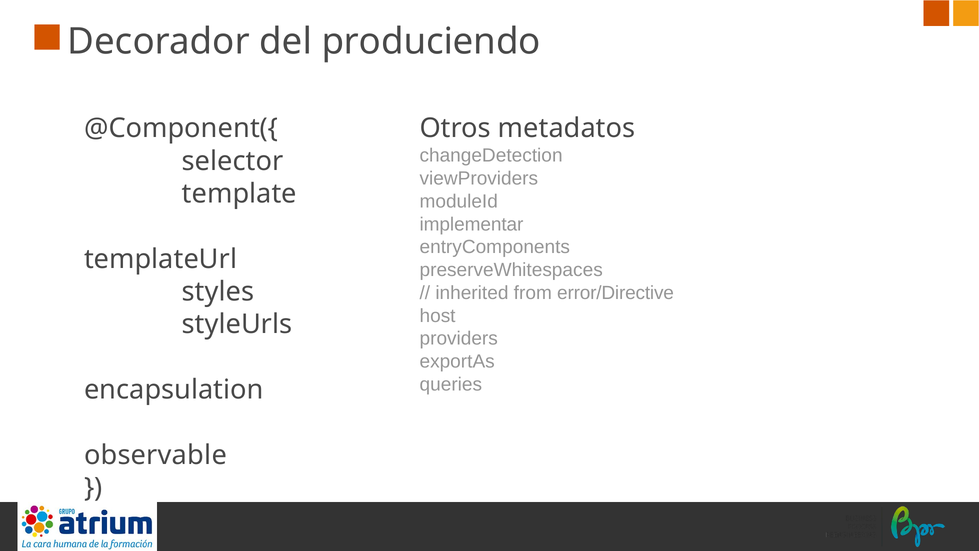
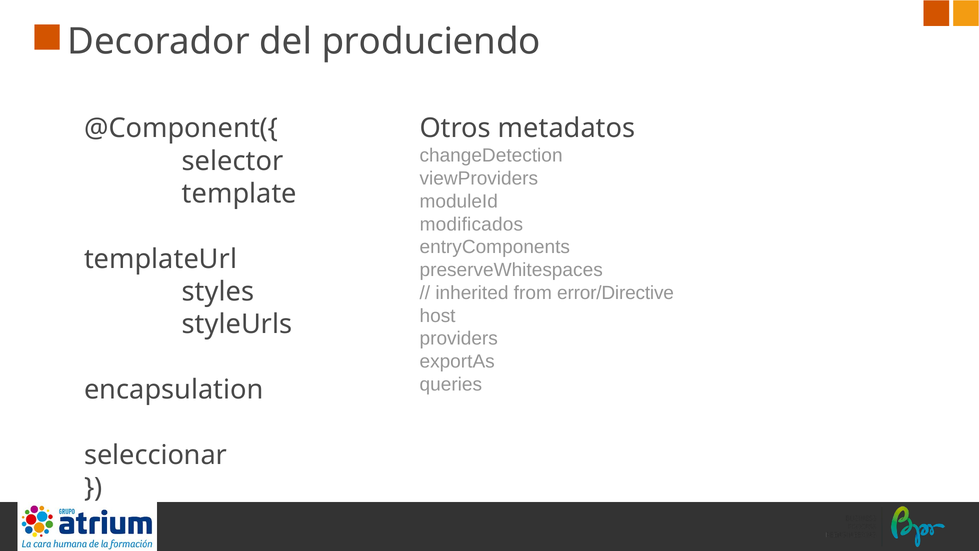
implementar: implementar -> modificados (471, 224)
observable: observable -> seleccionar (156, 455)
